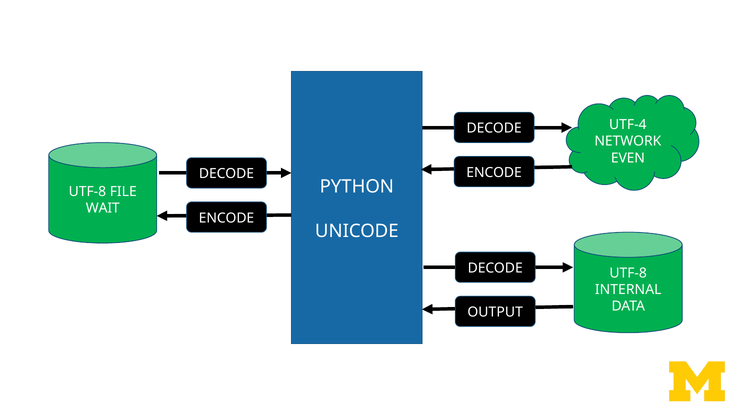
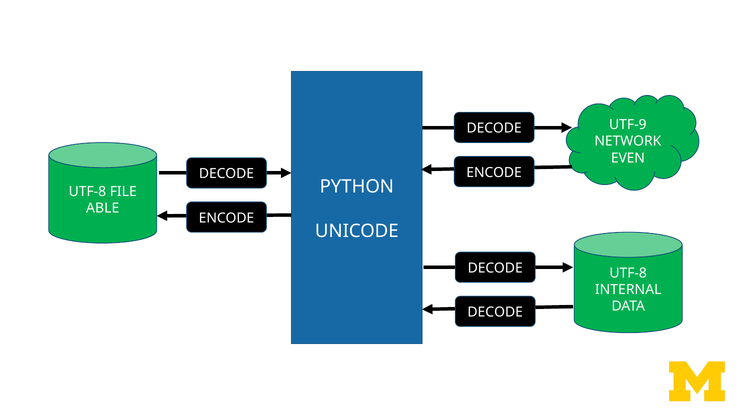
UTF-4: UTF-4 -> UTF-9 (628, 125)
WAIT: WAIT -> ABLE (103, 209)
OUTPUT: OUTPUT -> DECODE (495, 313)
